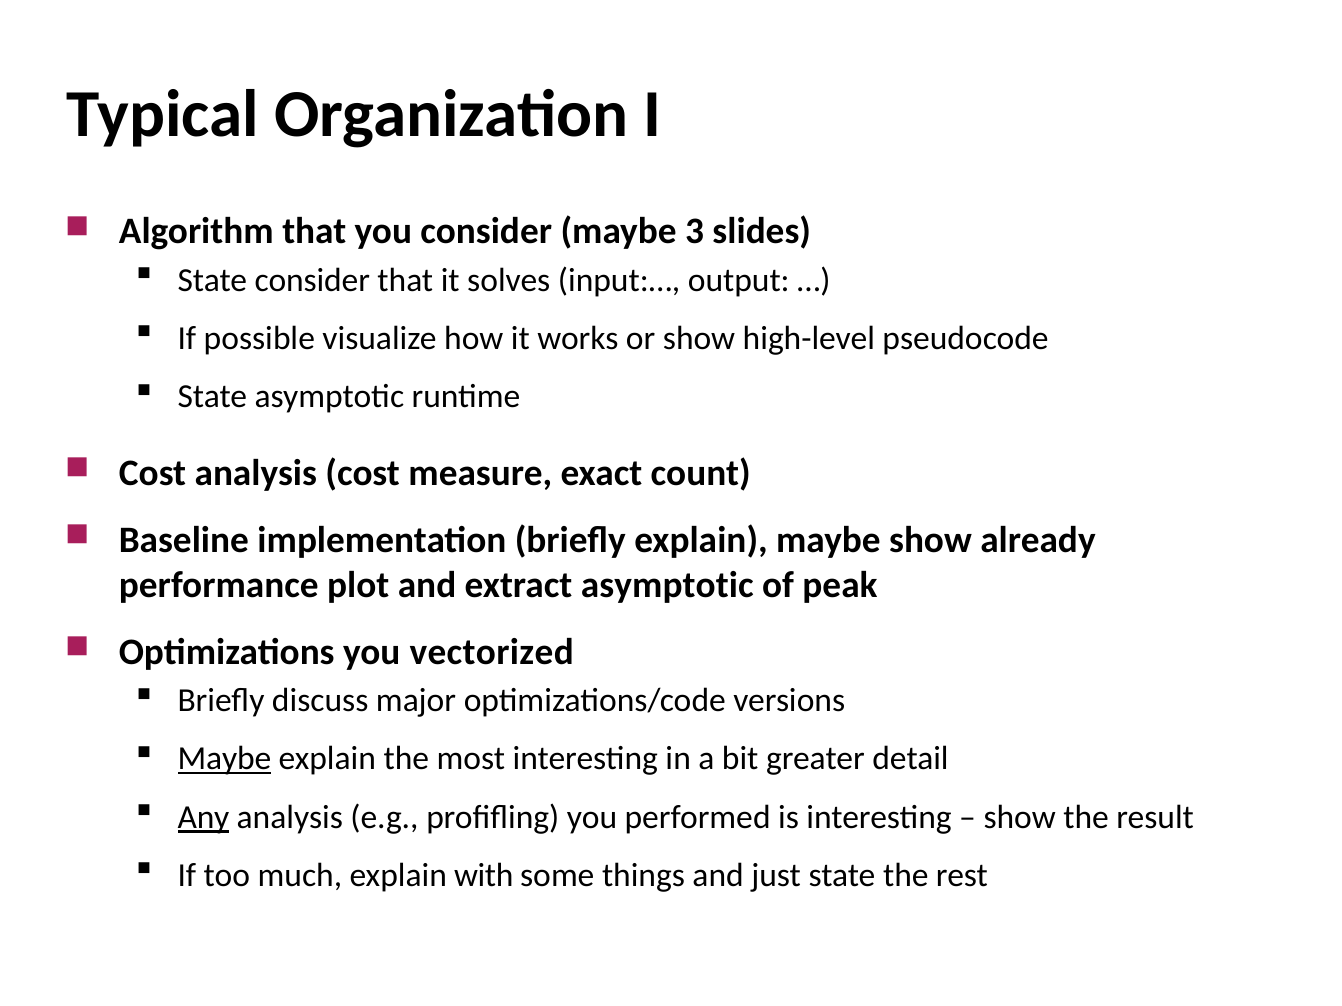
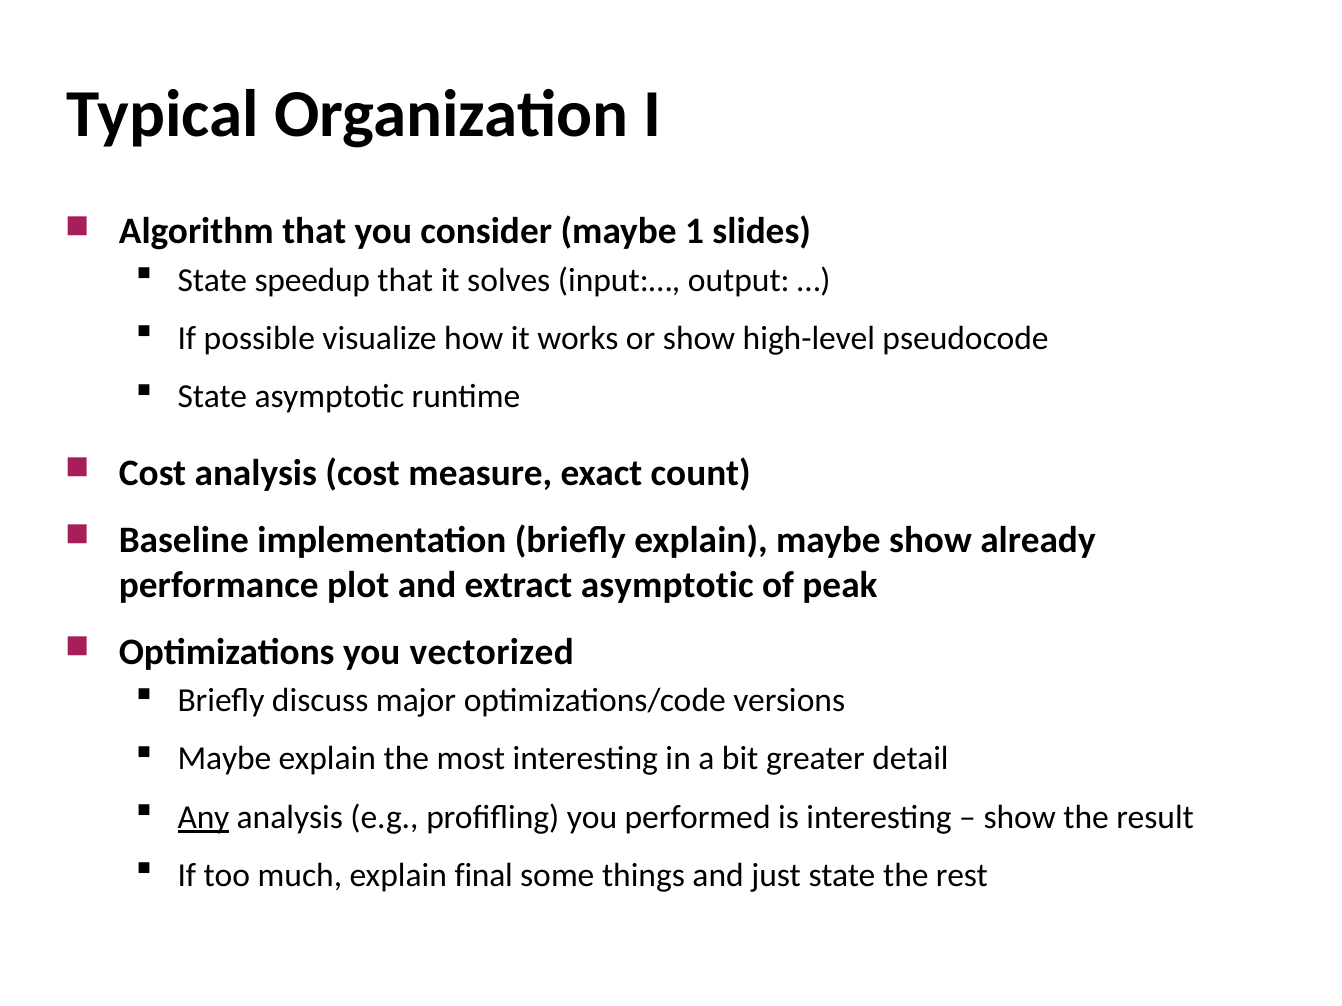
3: 3 -> 1 (695, 232)
State consider: consider -> speedup (312, 281)
Maybe underline: present -> none (224, 759)
with: with -> final (484, 876)
